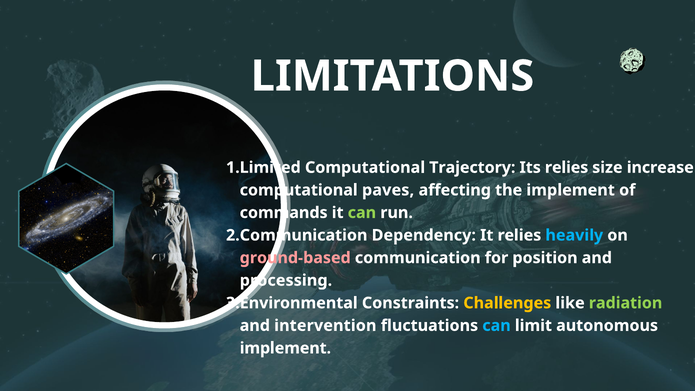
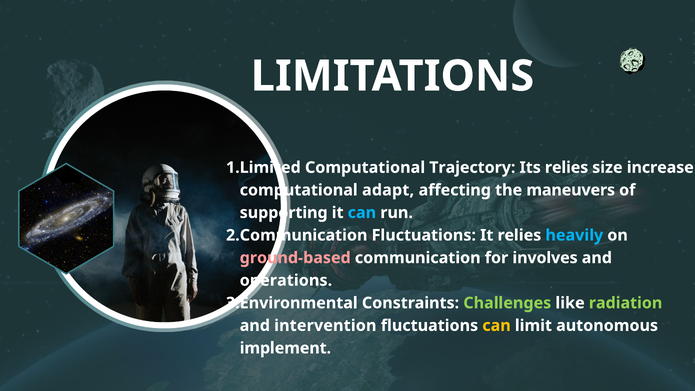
paves: paves -> adapt (388, 190)
the implement: implement -> maneuvers (571, 190)
commands: commands -> supporting (284, 213)
can colour: light green -> light blue (362, 213)
Dependency: Dependency -> Fluctuations (424, 235)
position: position -> involves (545, 258)
processing: processing -> operations (286, 280)
Challenges colour: yellow -> light green (507, 303)
can colour: light blue -> yellow (497, 326)
